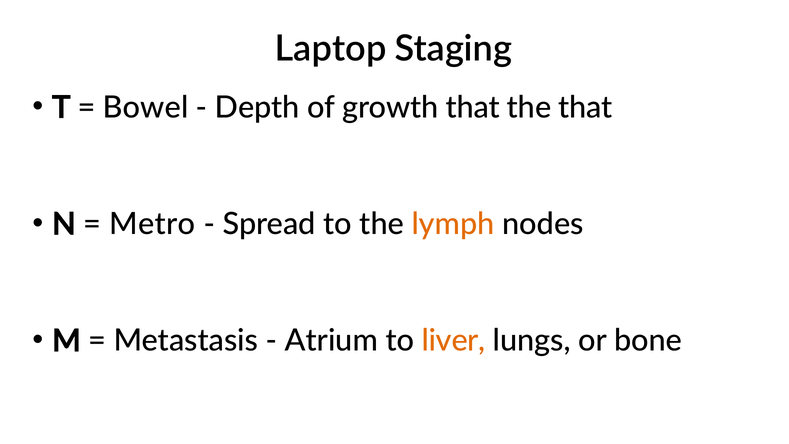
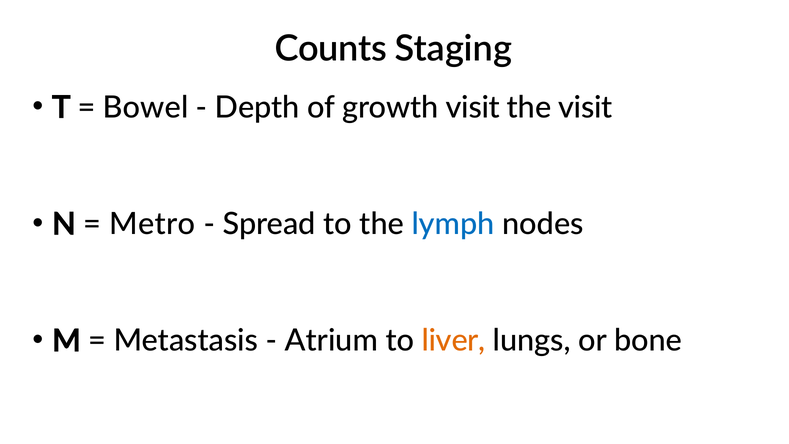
Laptop: Laptop -> Counts (331, 49)
growth that: that -> visit (473, 107)
the that: that -> visit (585, 107)
lymph colour: orange -> blue (453, 224)
